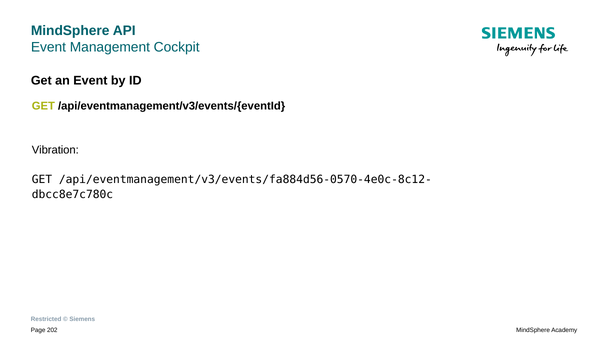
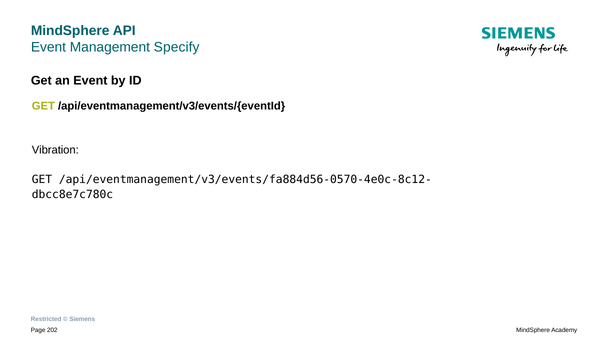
Cockpit: Cockpit -> Specify (177, 47)
